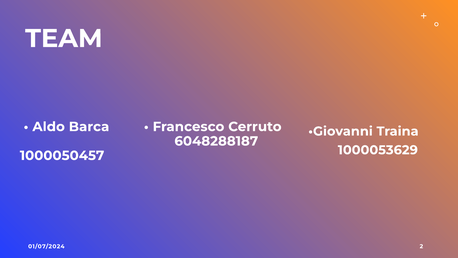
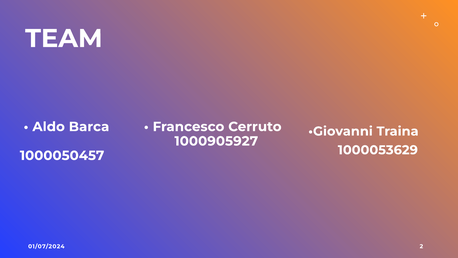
6048288187: 6048288187 -> 1000905927 (216, 141)
